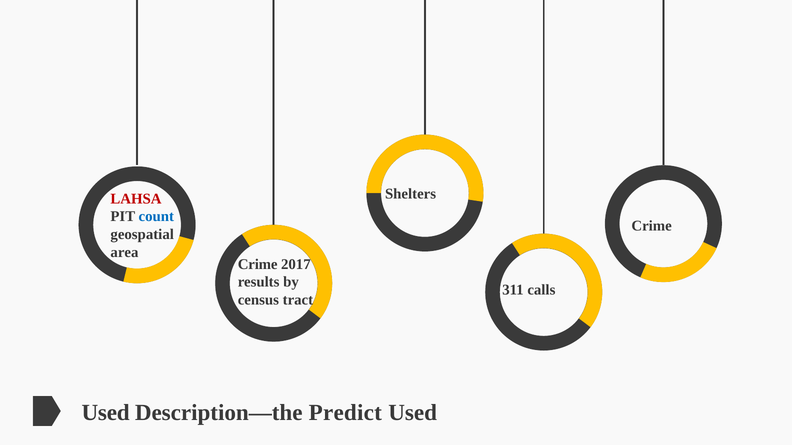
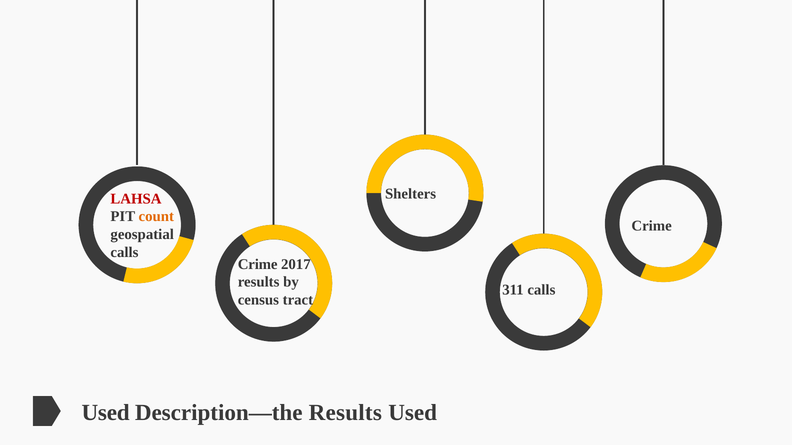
count colour: blue -> orange (156, 217)
area: area -> calls (124, 252)
Description—the Predict: Predict -> Results (345, 413)
